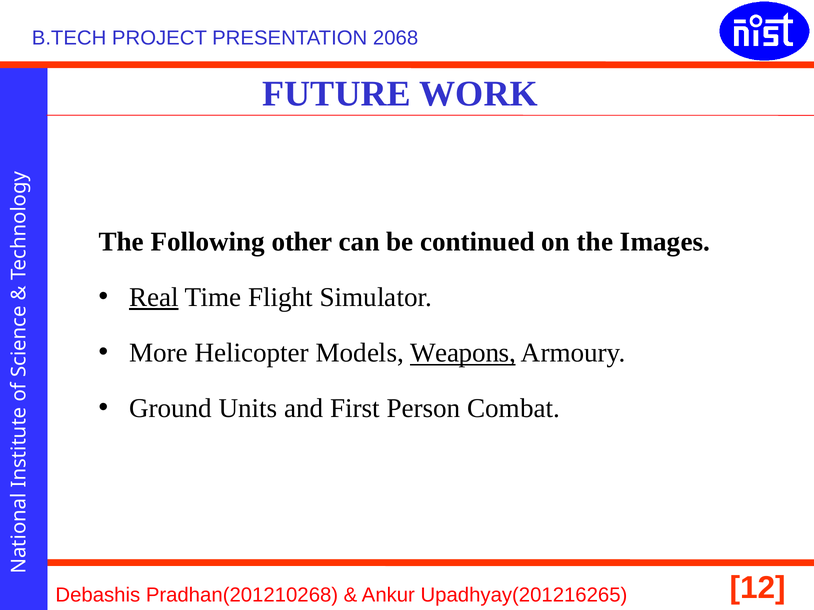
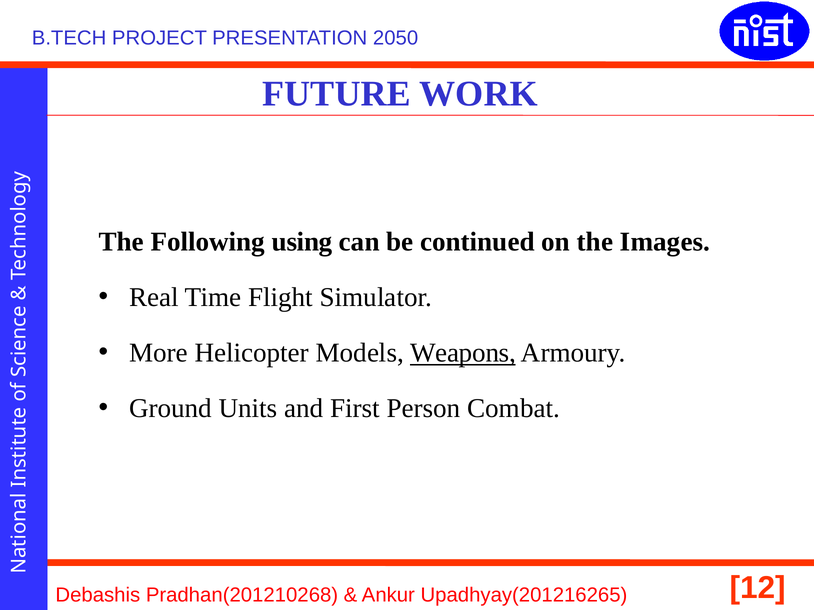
2068: 2068 -> 2050 (396, 38)
other: other -> using (302, 242)
Real underline: present -> none (154, 298)
